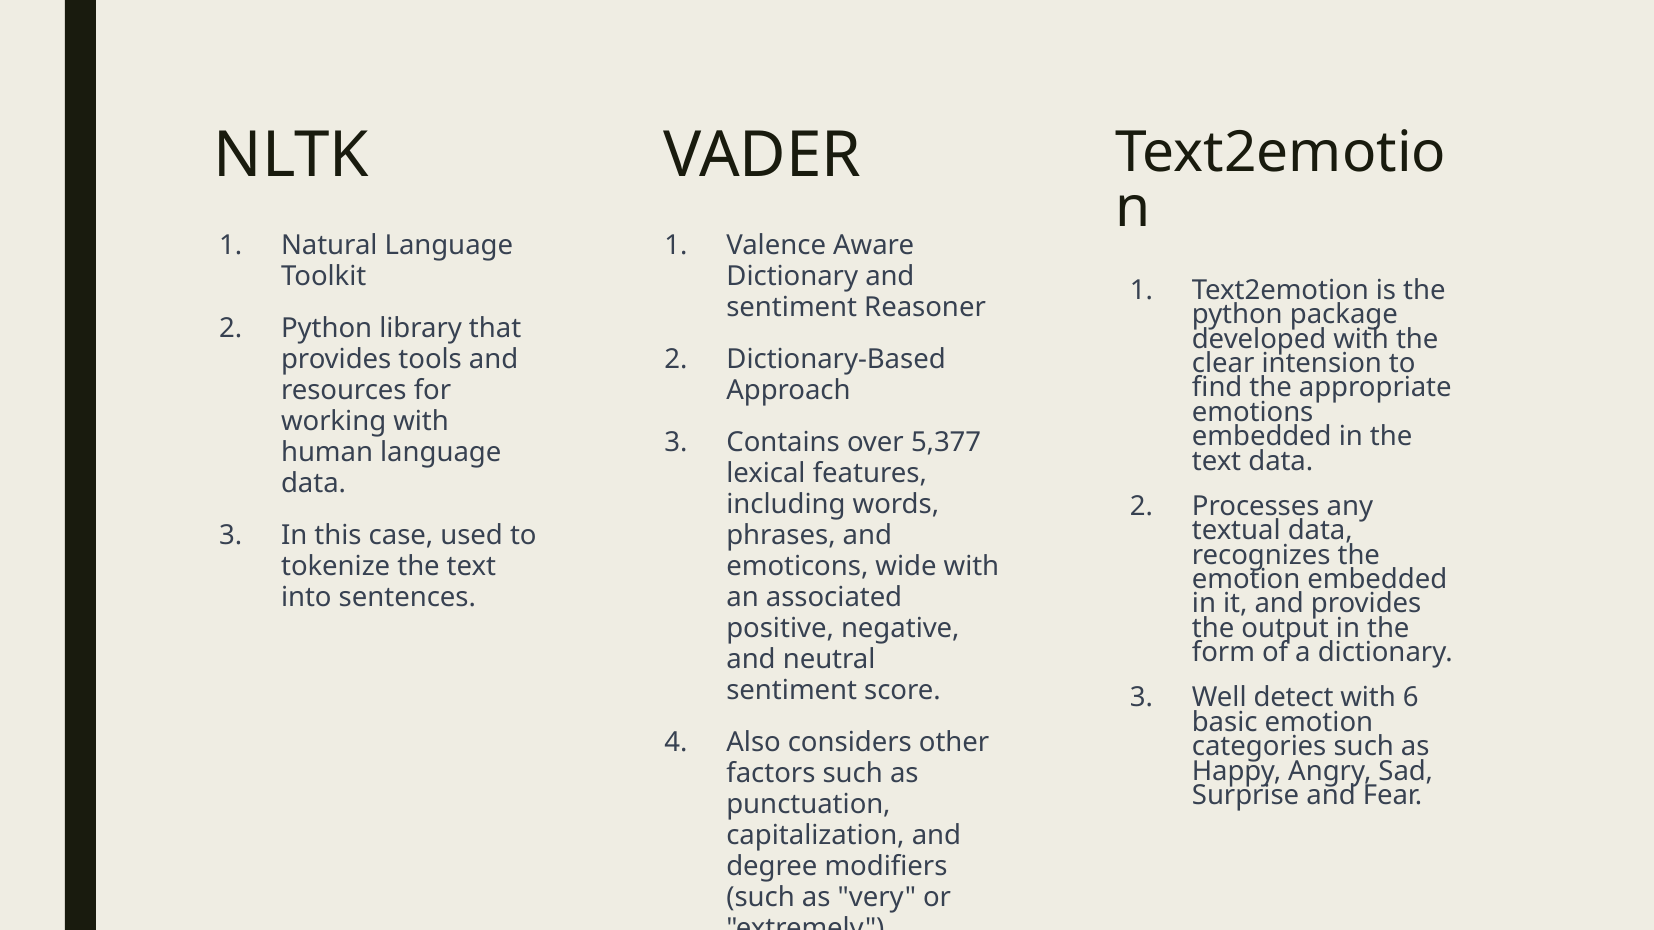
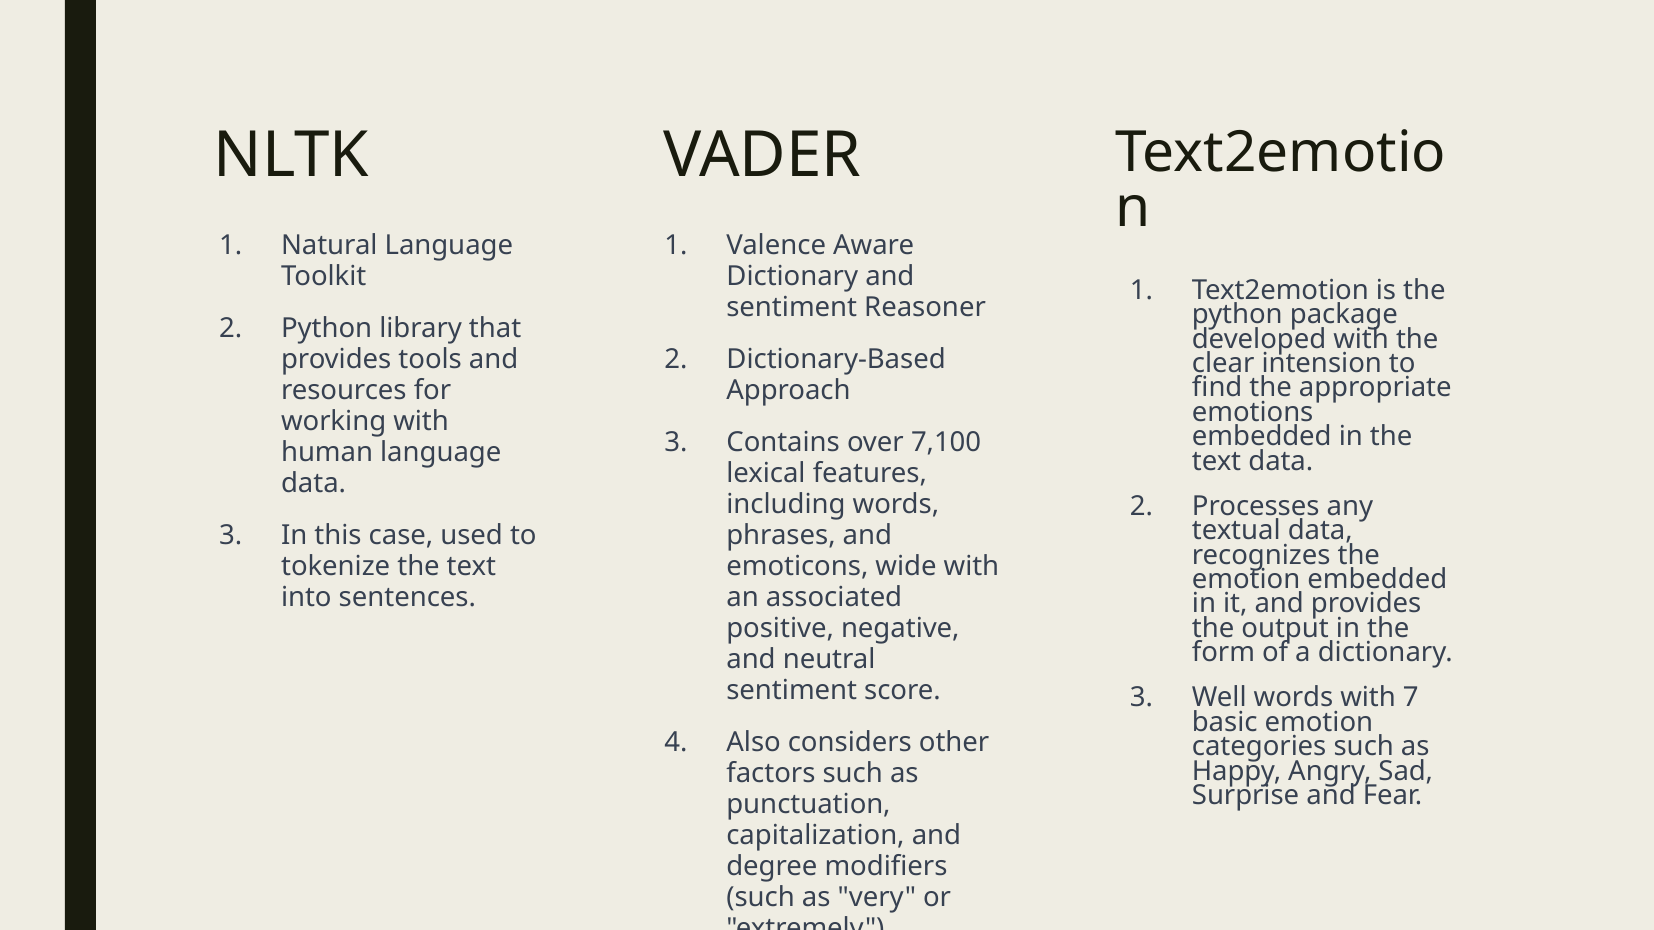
5,377: 5,377 -> 7,100 (946, 443)
Well detect: detect -> words (1293, 698)
6: 6 -> 7 (1411, 698)
